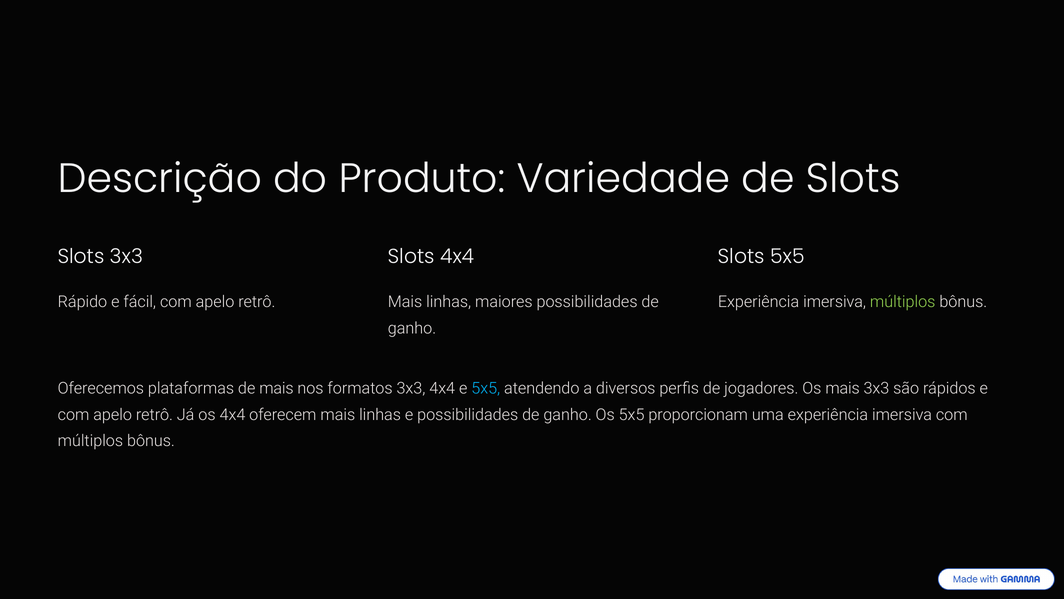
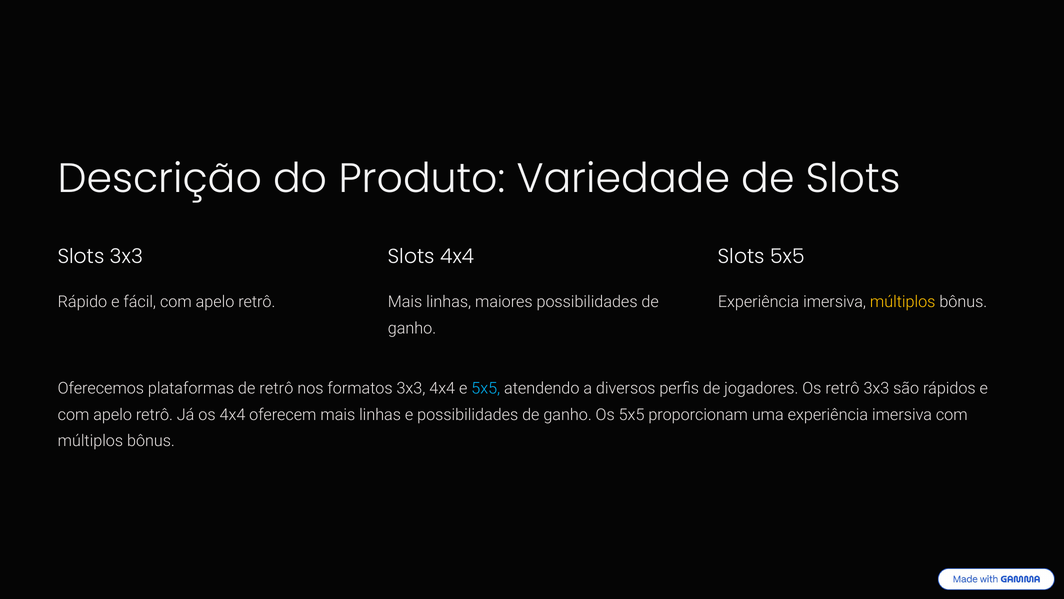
múltiplos colour: light green -> yellow (903, 302)
de mais: mais -> retrô (276, 388)
Os mais: mais -> retrô (842, 388)
